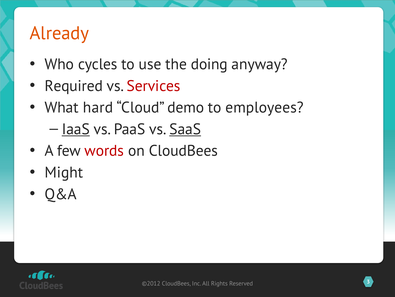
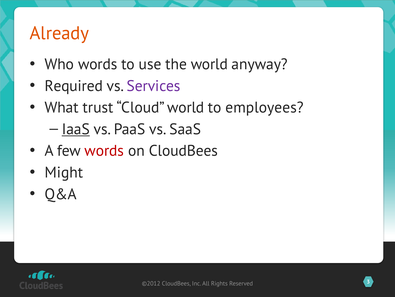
Who cycles: cycles -> words (98, 64)
the doing: doing -> world (209, 64)
Services colour: red -> purple (154, 86)
hard: hard -> trust (98, 107)
Cloud demo: demo -> world (186, 107)
SaaS underline: present -> none (185, 129)
